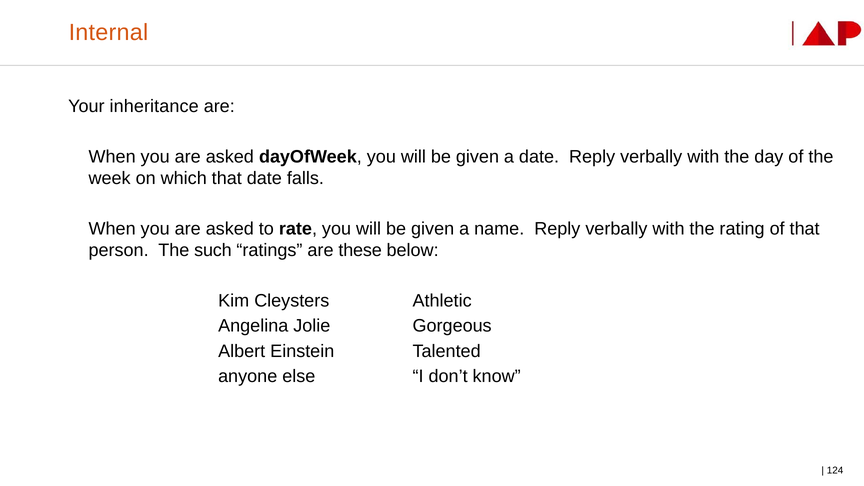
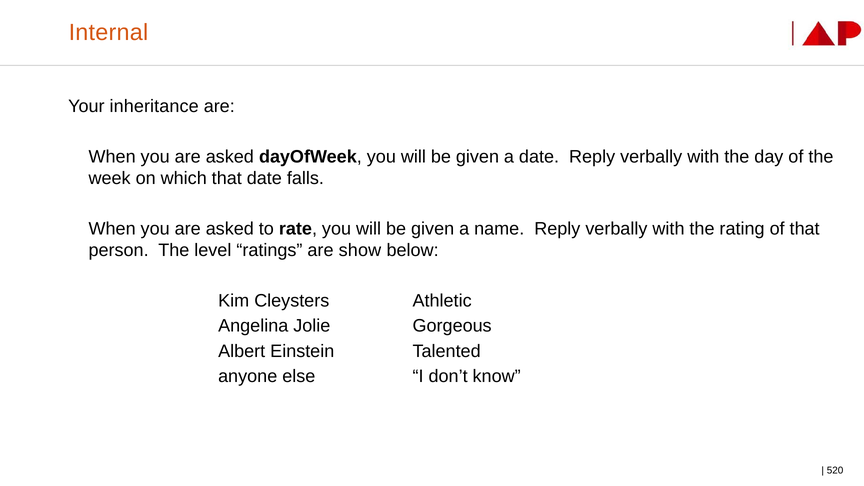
such: such -> level (213, 250)
these: these -> show (360, 250)
124: 124 -> 520 (835, 470)
